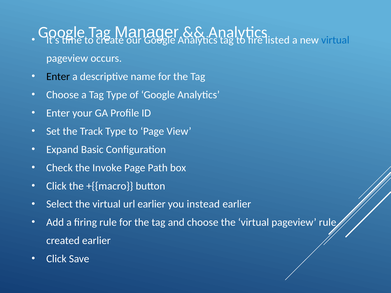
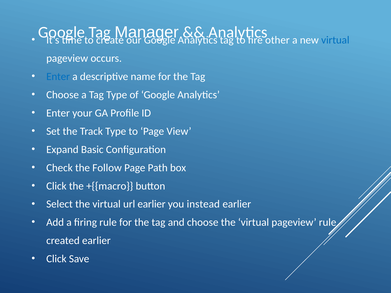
listed: listed -> other (277, 40)
Enter colour: black -> blue (58, 77)
Invoke: Invoke -> Follow (107, 168)
